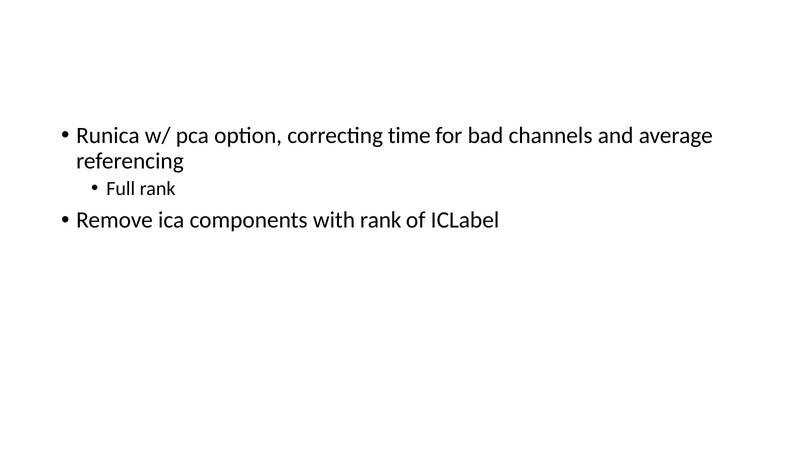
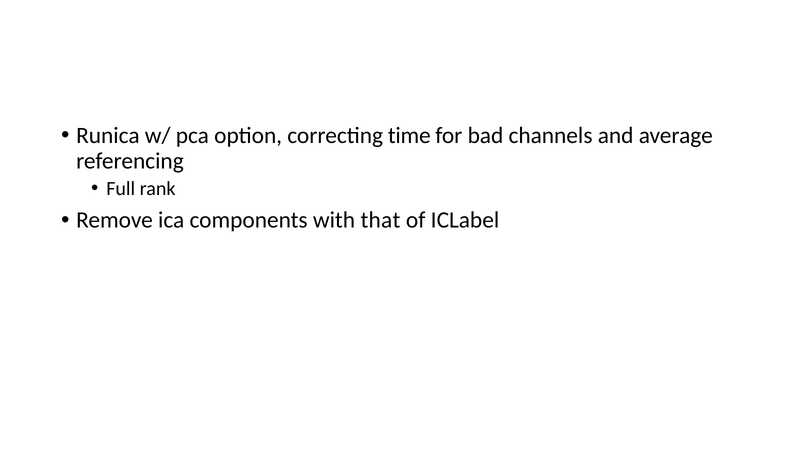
with rank: rank -> that (380, 220)
